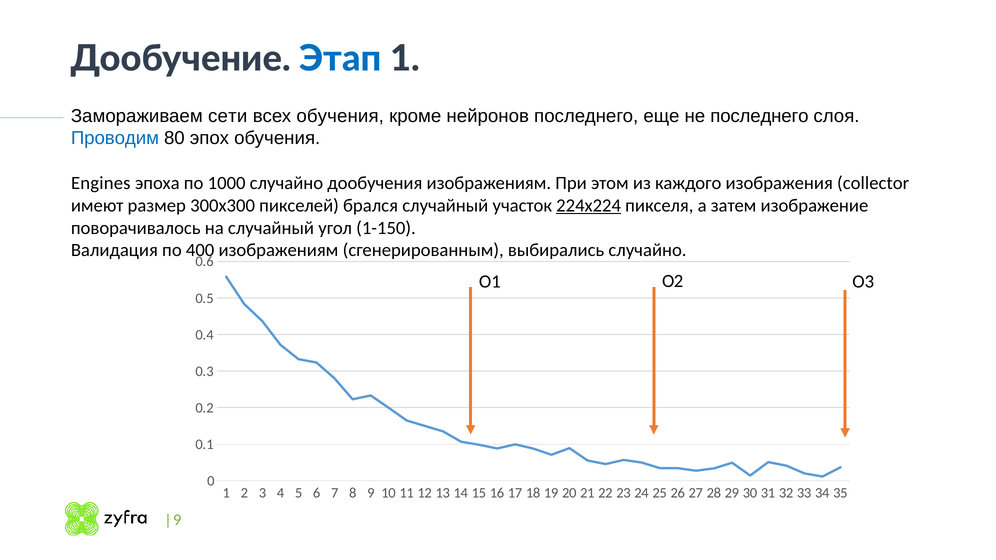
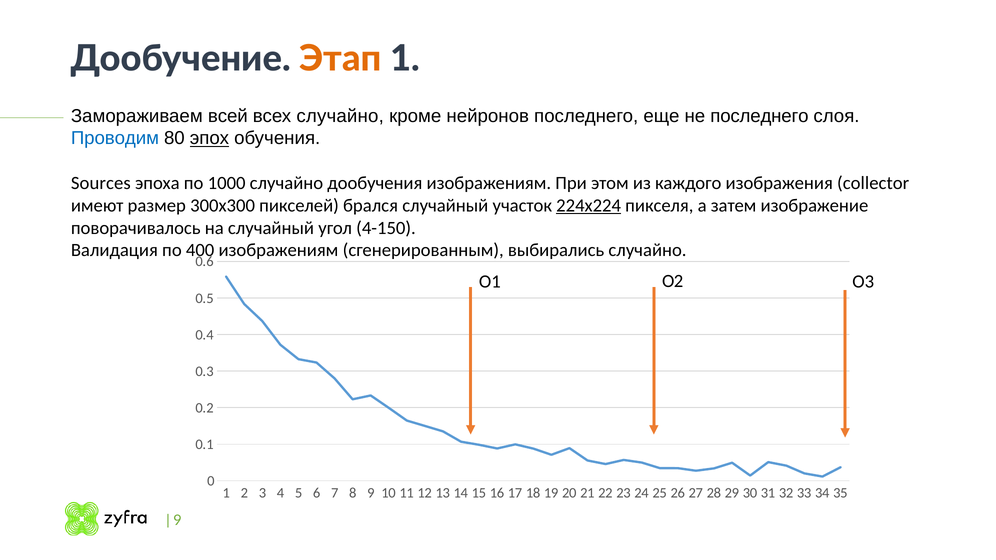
Этап colour: blue -> orange (340, 59)
сети: сети -> всей (228, 116)
всех обучения: обучения -> случайно (340, 116)
эпох underline: none -> present (209, 138)
Engines: Engines -> Sources (101, 183)
1-150: 1-150 -> 4-150 (386, 228)
